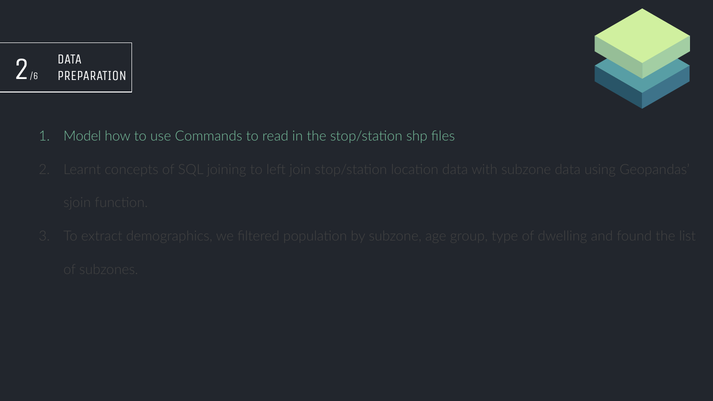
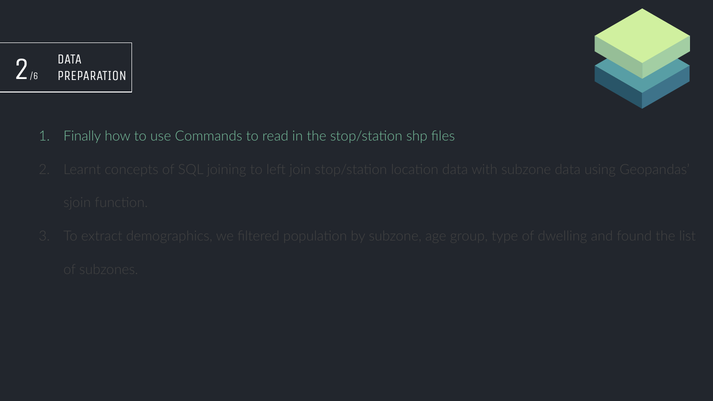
Model: Model -> Finally (82, 136)
